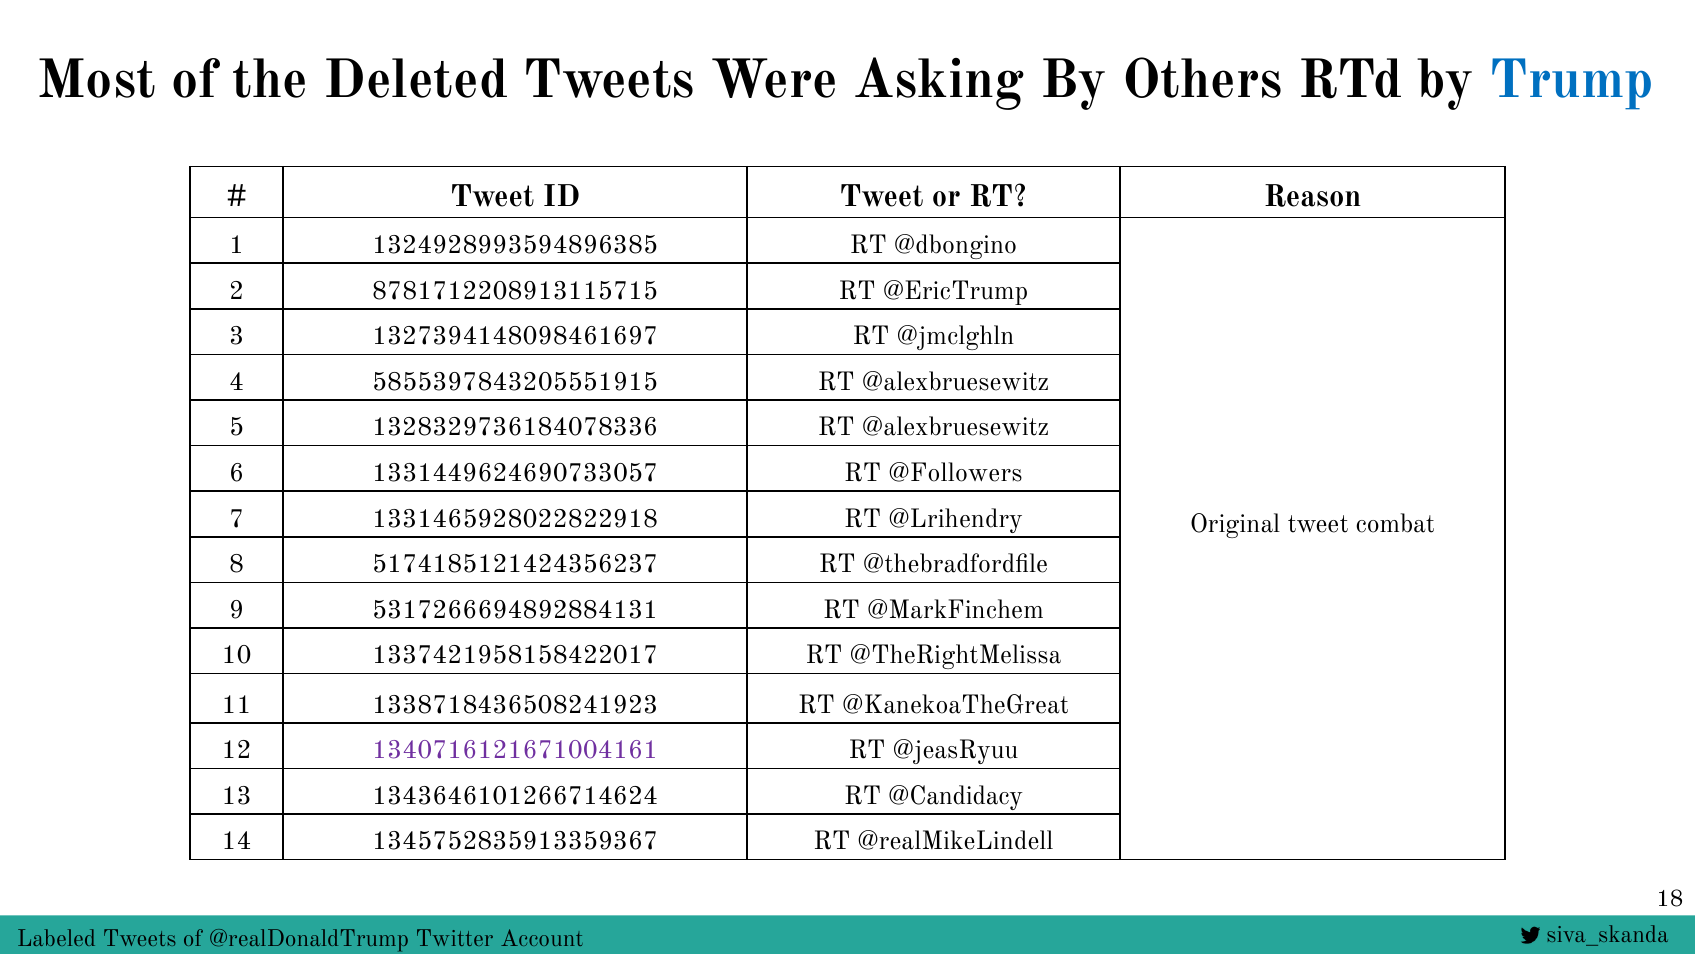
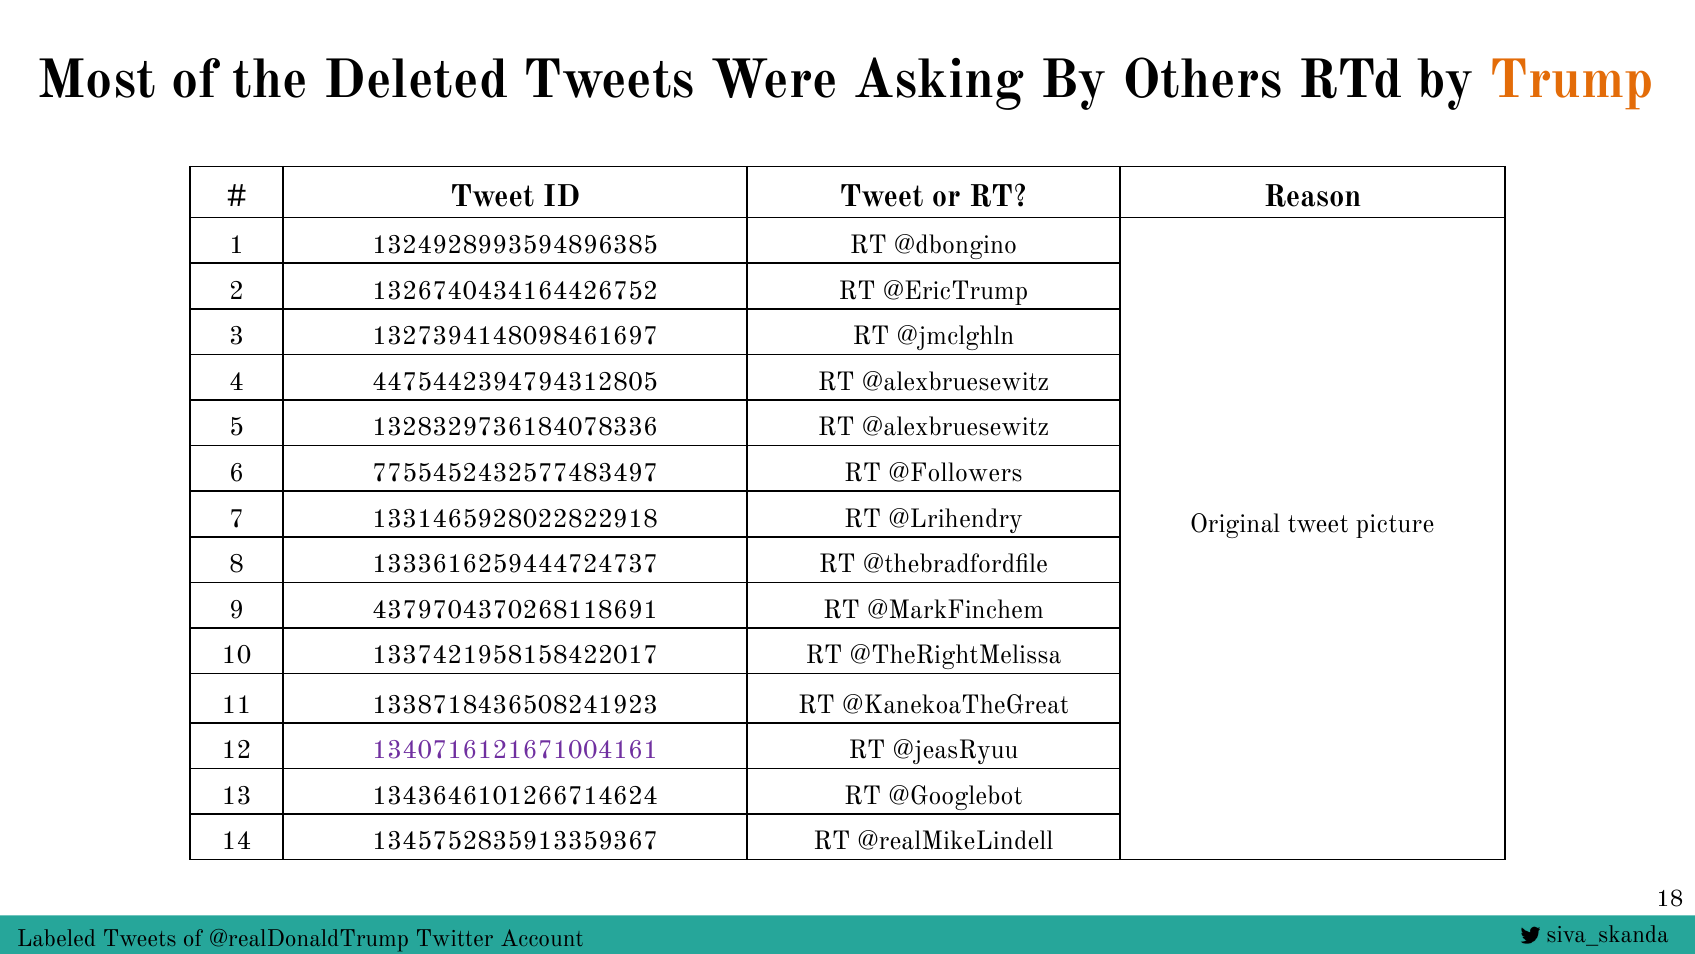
Trump colour: blue -> orange (1572, 79)
8781712208913115715: 8781712208913115715 -> 1326740434164426752 (515, 290)
5855397843205551915: 5855397843205551915 -> 4475442394794312805 (515, 382)
1331449624690733057: 1331449624690733057 -> 7755452432577483497 (515, 473)
combat: combat -> picture (1395, 524)
5174185121424356237: 5174185121424356237 -> 1333616259444724737 (515, 564)
5317266694892884131: 5317266694892884131 -> 4379704370268118691 (515, 609)
@Candidacy: @Candidacy -> @Googlebot (956, 795)
